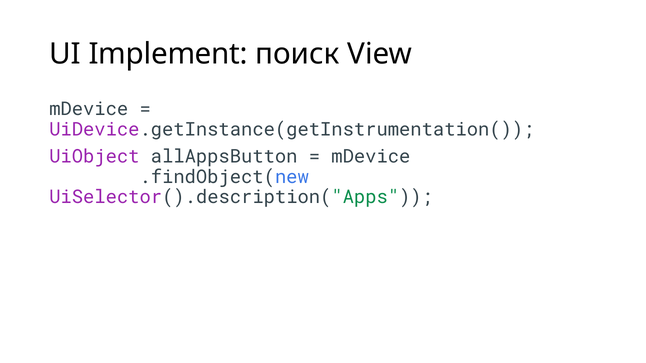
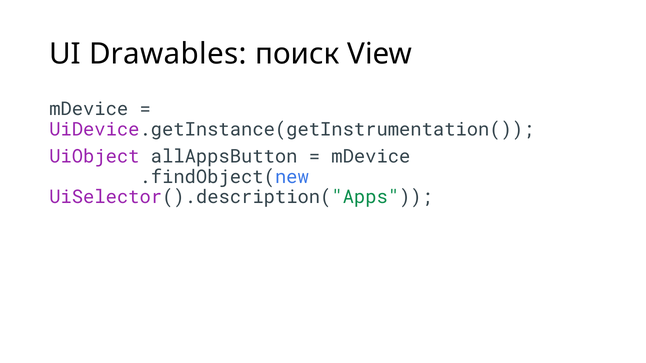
Implement: Implement -> Drawables (168, 54)
